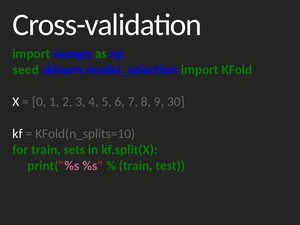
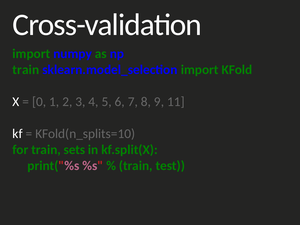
seed: seed -> train (26, 70)
30: 30 -> 11 (176, 102)
